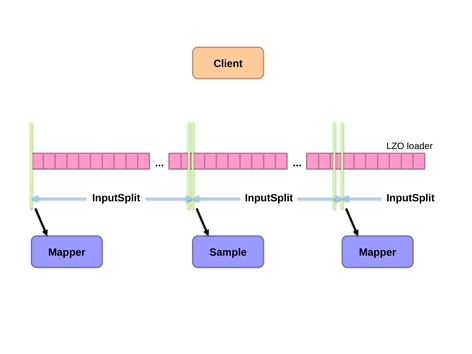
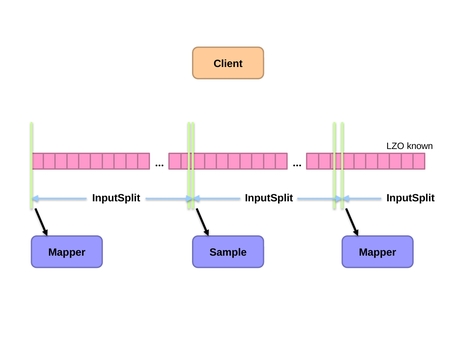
loader: loader -> known (420, 146)
